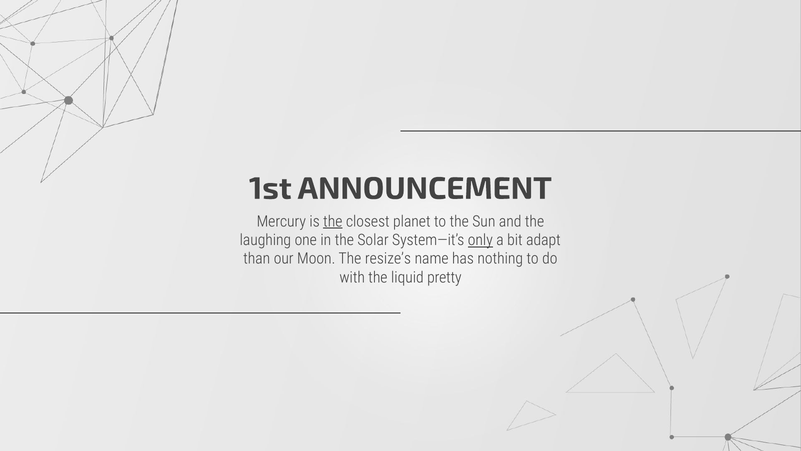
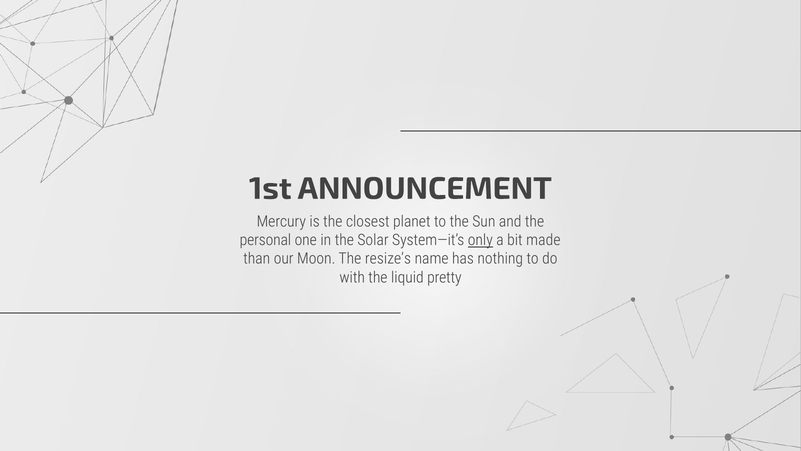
the underline: present -> none (333, 221)
laughing: laughing -> personal (265, 240)
adapt: adapt -> made (543, 240)
